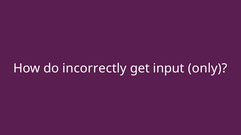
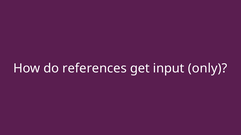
incorrectly: incorrectly -> references (94, 69)
